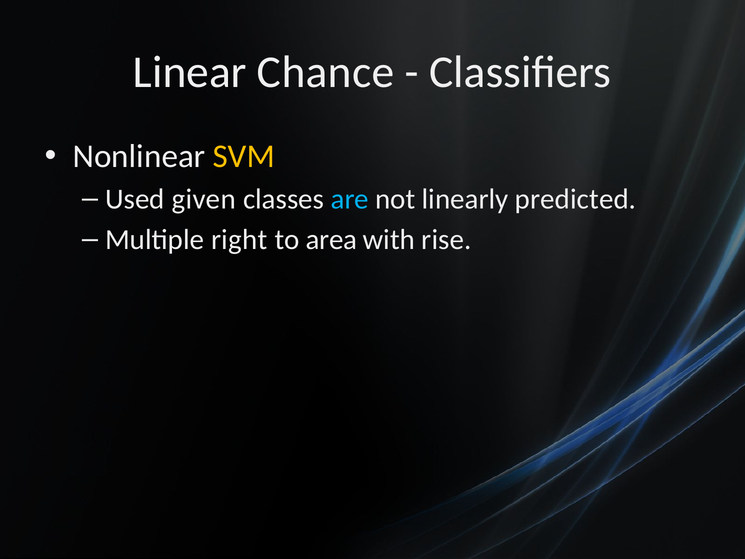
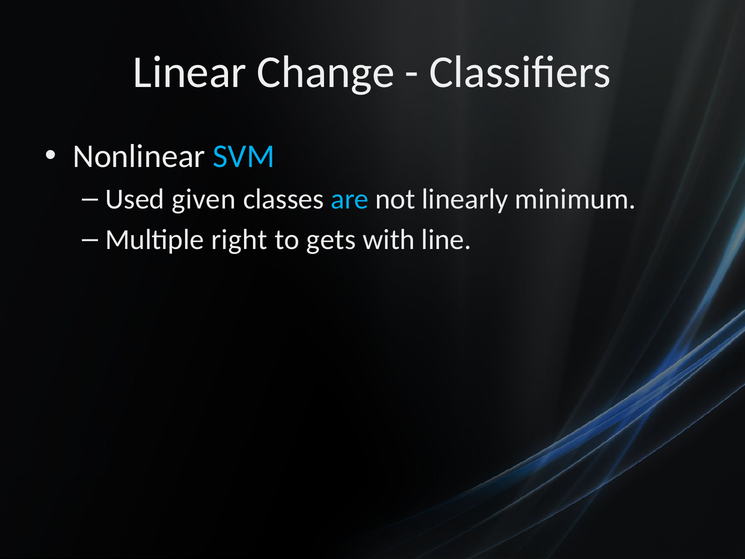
Chance: Chance -> Change (326, 72)
SVM colour: yellow -> light blue (244, 156)
predicted: predicted -> minimum (576, 199)
area: area -> gets (331, 240)
rise: rise -> line (447, 240)
